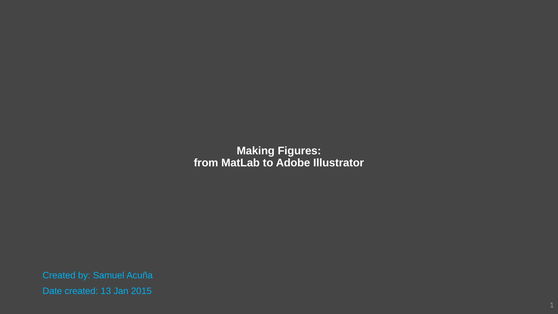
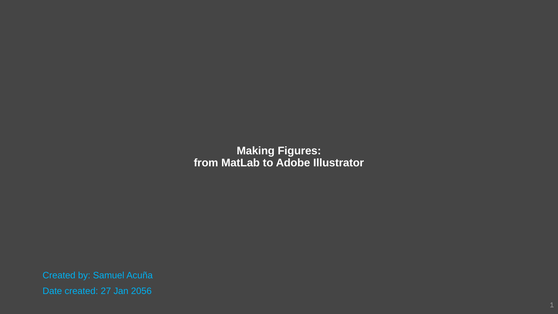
13: 13 -> 27 (106, 291)
2015: 2015 -> 2056 (141, 291)
